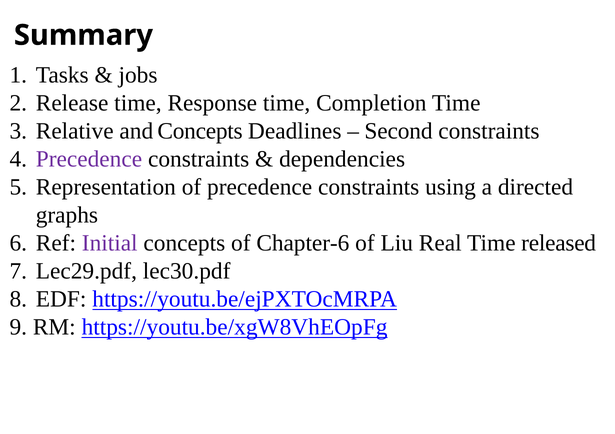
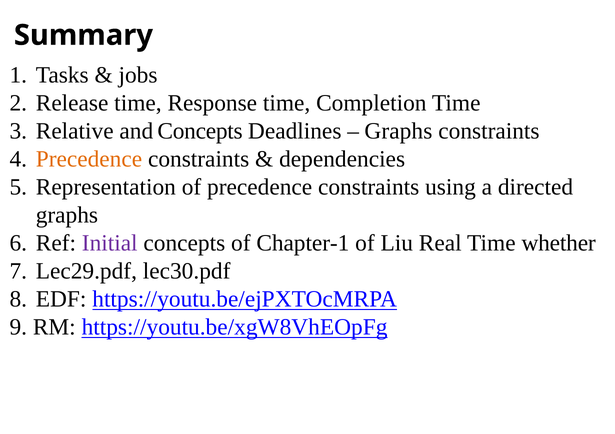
Second: Second -> Graphs (398, 131)
Precedence colour: purple -> orange (89, 159)
Chapter-6: Chapter-6 -> Chapter-1 (303, 244)
released: released -> whether (559, 244)
